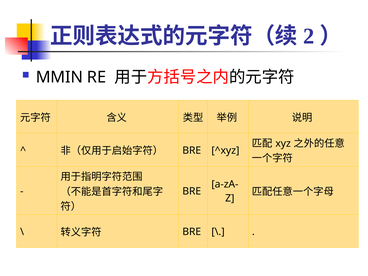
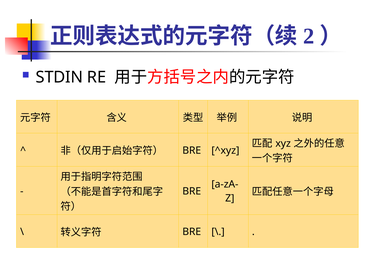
MMIN: MMIN -> STDIN (59, 77)
